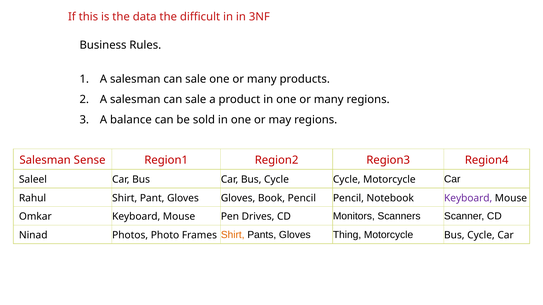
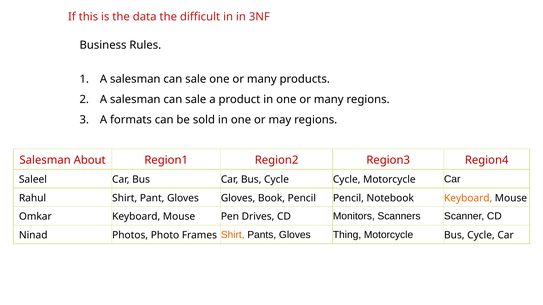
balance: balance -> formats (131, 120)
Sense: Sense -> About (90, 160)
Keyboard colour: purple -> orange (468, 198)
